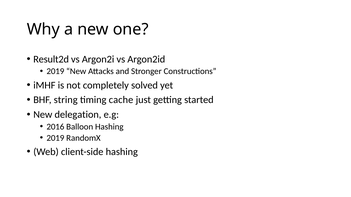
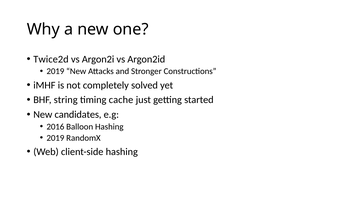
Result2d: Result2d -> Twice2d (51, 59)
delegation: delegation -> candidates (78, 115)
